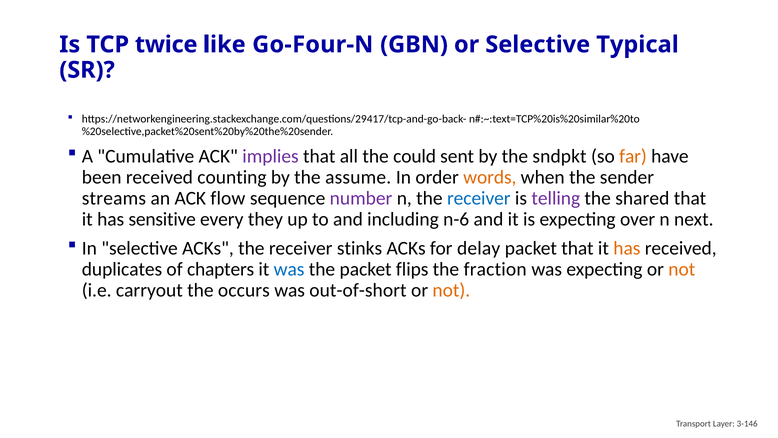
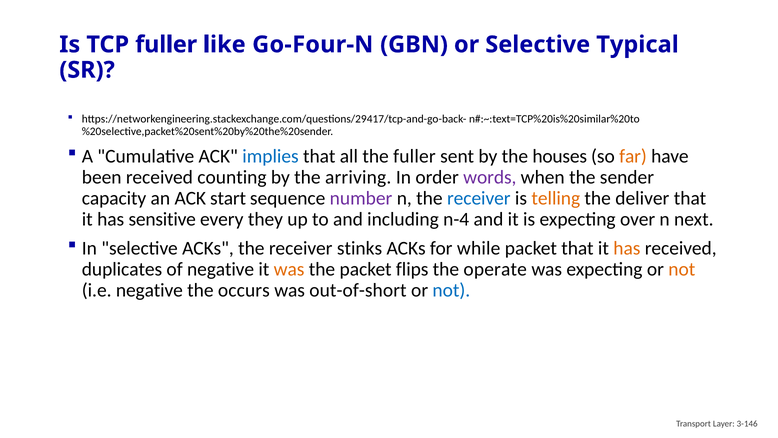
TCP twice: twice -> fuller (166, 45)
implies colour: purple -> blue (271, 156)
the could: could -> fuller (414, 156)
sndpkt: sndpkt -> houses (560, 156)
assume: assume -> arriving (358, 177)
words colour: orange -> purple (490, 177)
streams: streams -> capacity (114, 198)
flow: flow -> start (228, 198)
telling colour: purple -> orange (556, 198)
shared: shared -> deliver (642, 198)
n-6: n-6 -> n-4 (456, 219)
delay: delay -> while (479, 248)
of chapters: chapters -> negative (221, 269)
was colour: blue -> orange (289, 269)
fraction: fraction -> operate (495, 269)
i.e carryout: carryout -> negative (149, 290)
not colour: orange -> blue (451, 290)
